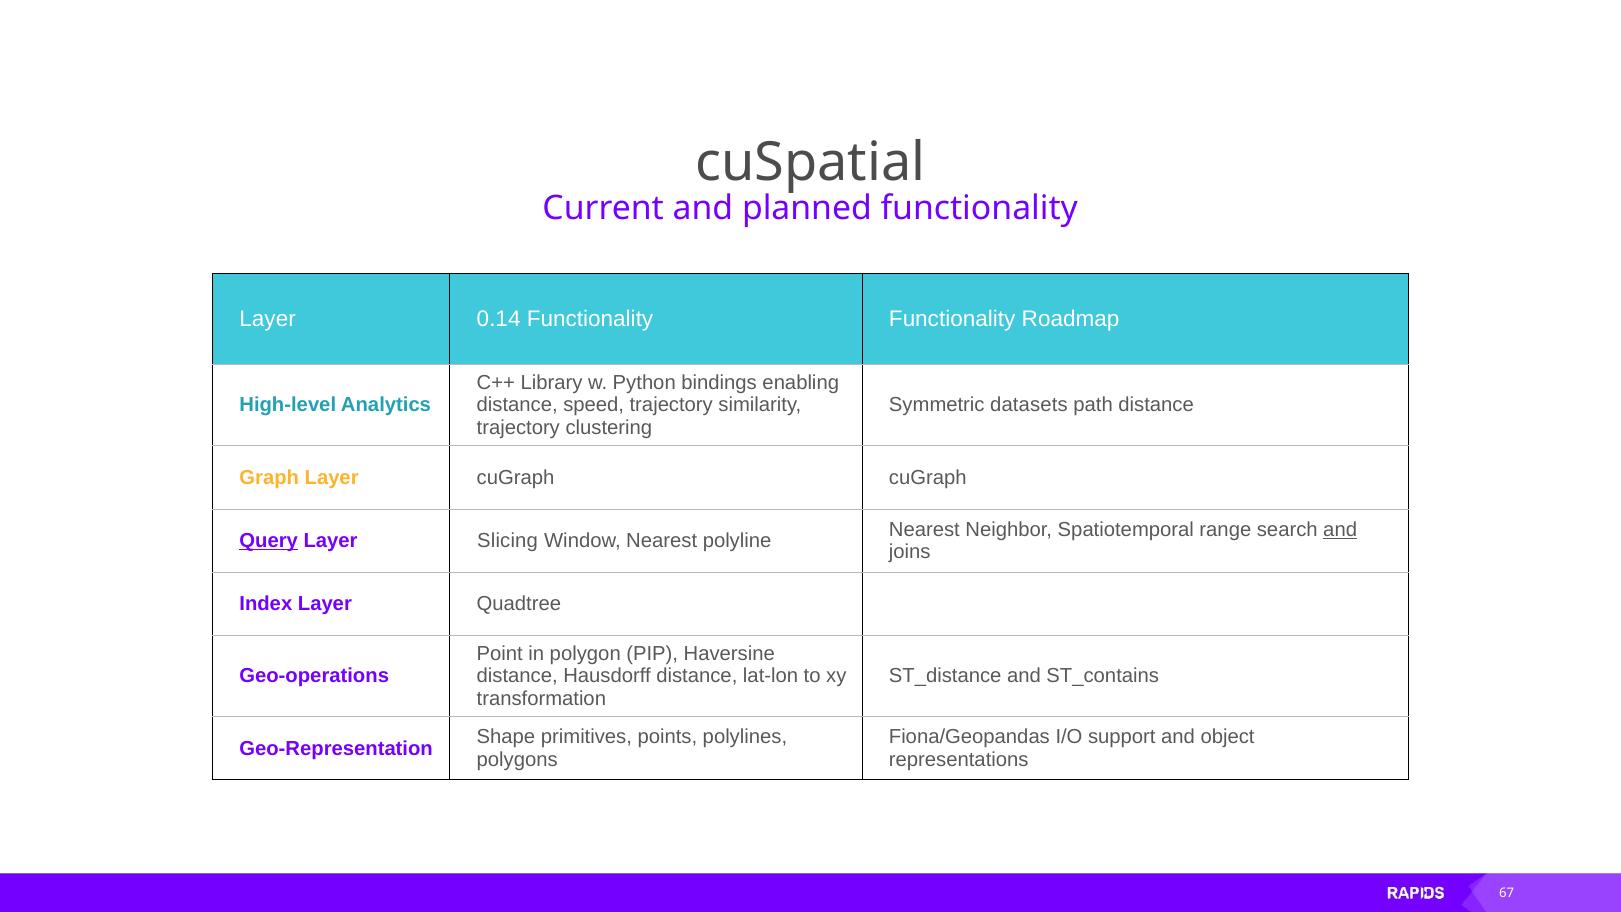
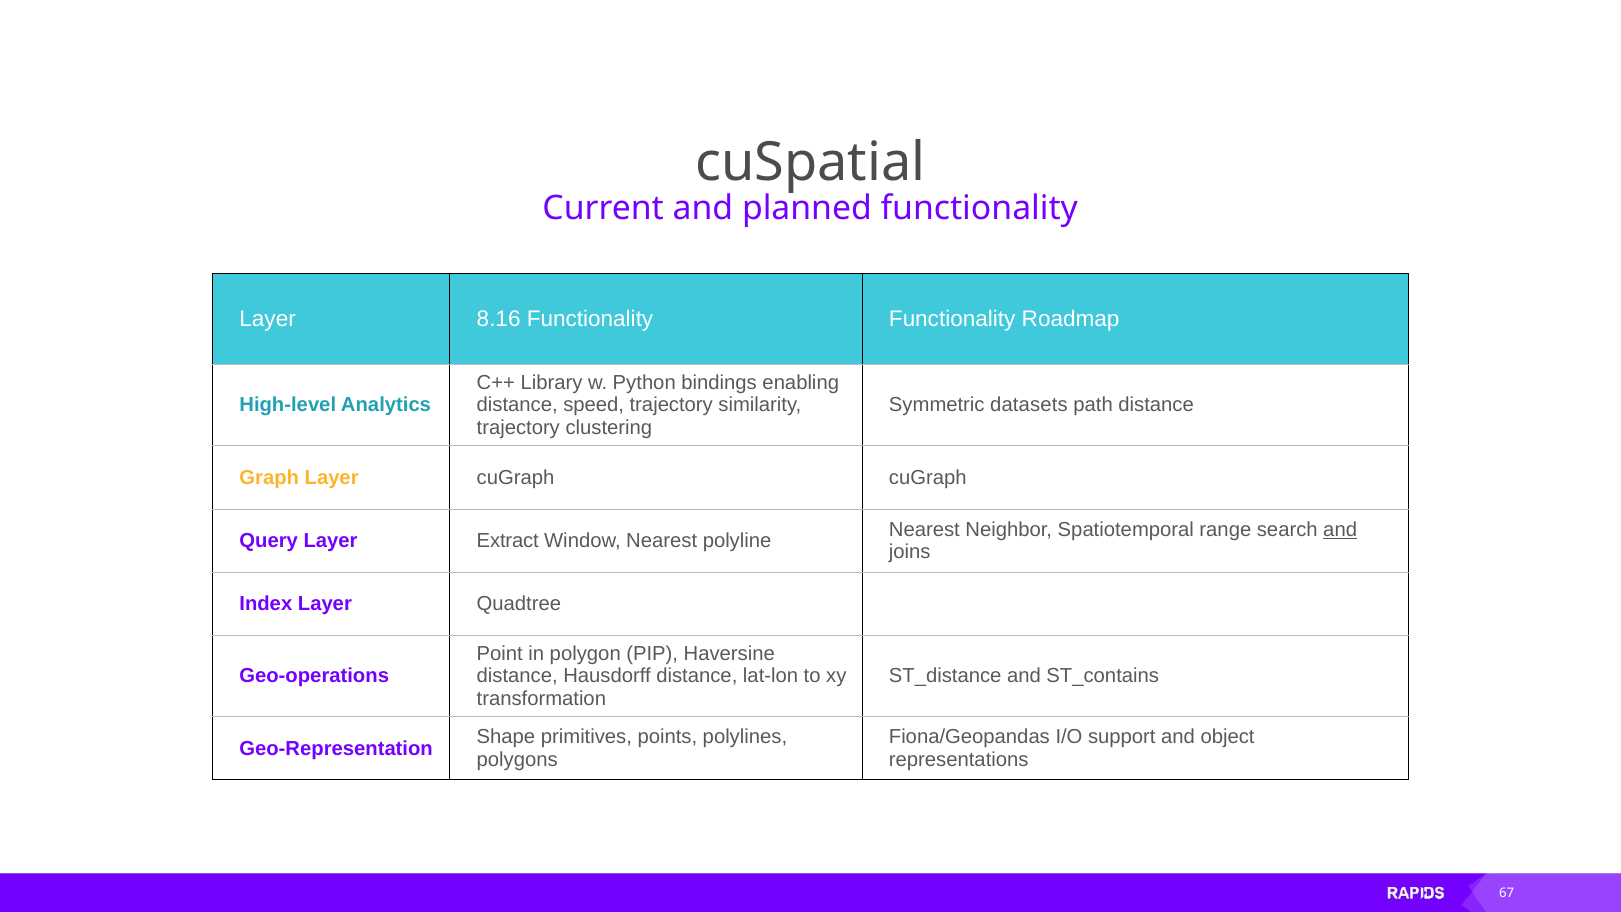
0.14: 0.14 -> 8.16 (499, 319)
Query underline: present -> none (269, 541)
Slicing: Slicing -> Extract (508, 541)
